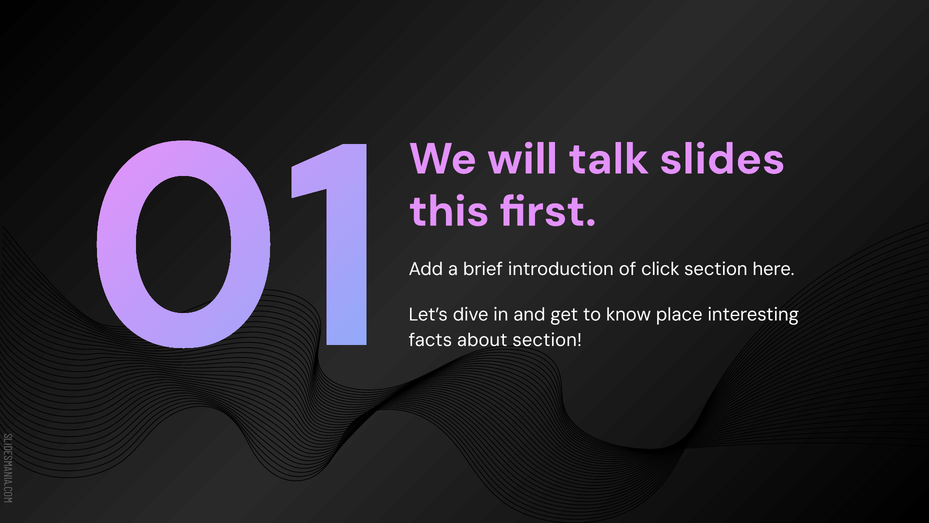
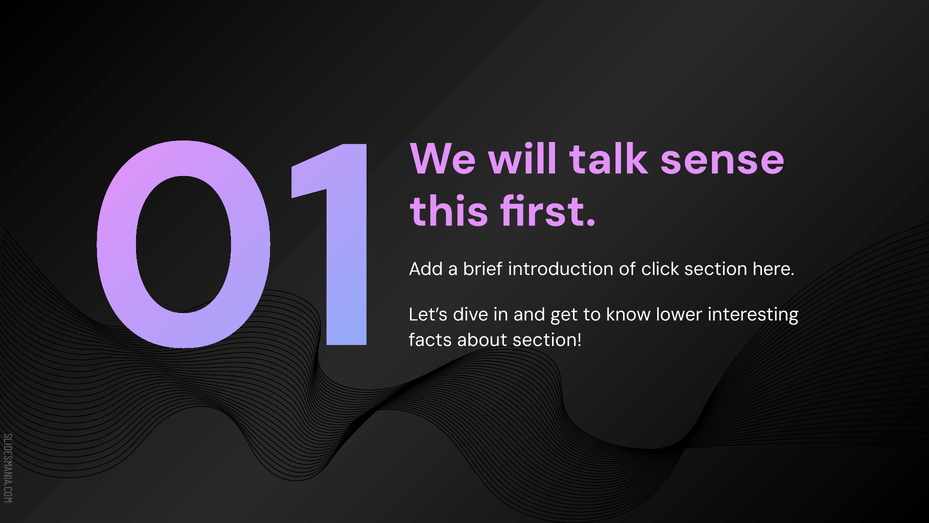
slides: slides -> sense (722, 159)
place: place -> lower (679, 315)
